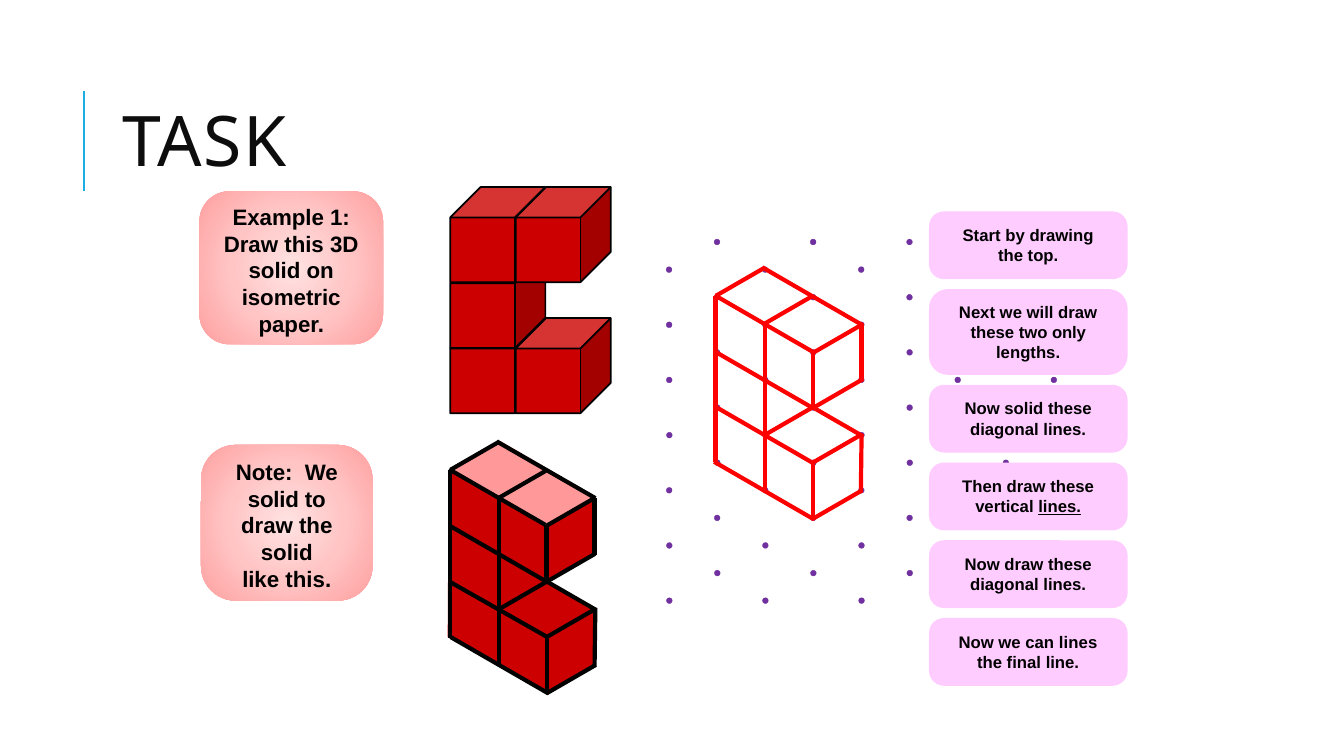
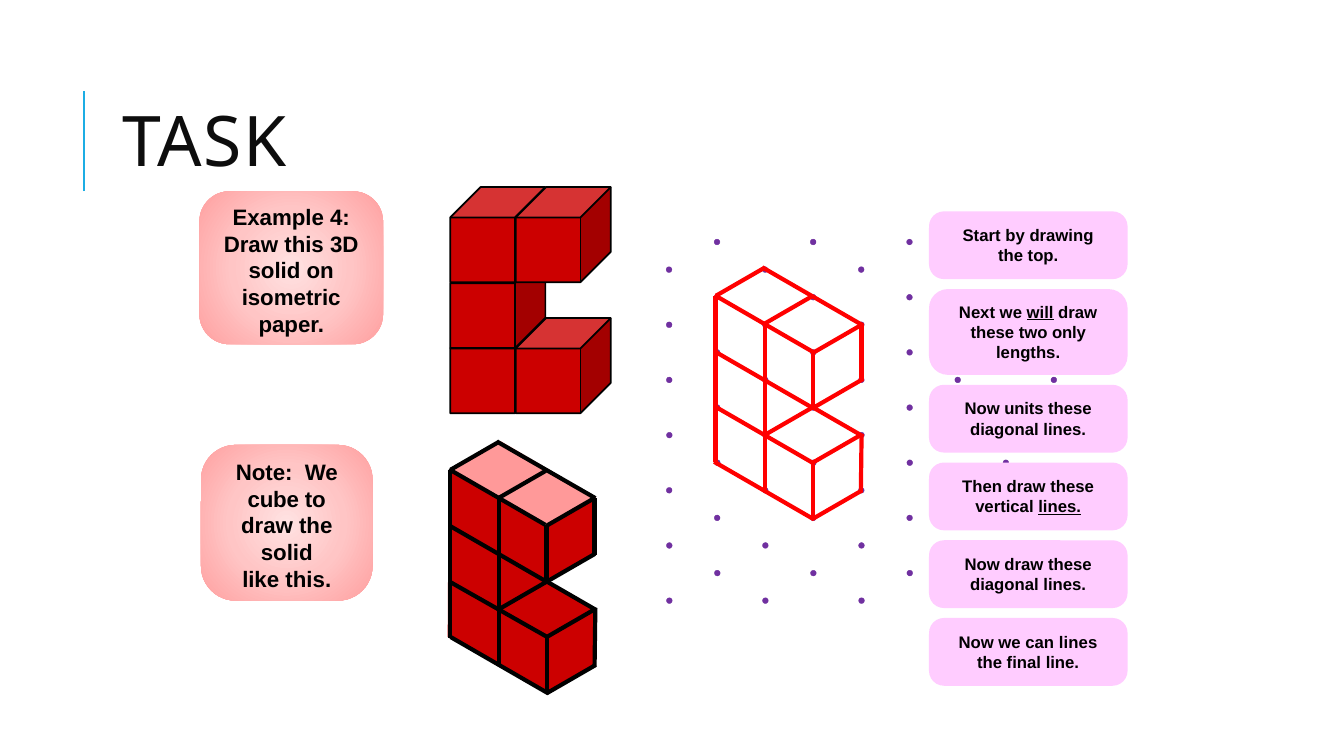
1: 1 -> 4 (340, 218)
will underline: none -> present (1040, 313)
Now solid: solid -> units (1024, 410)
solid: solid -> cube (273, 500)
